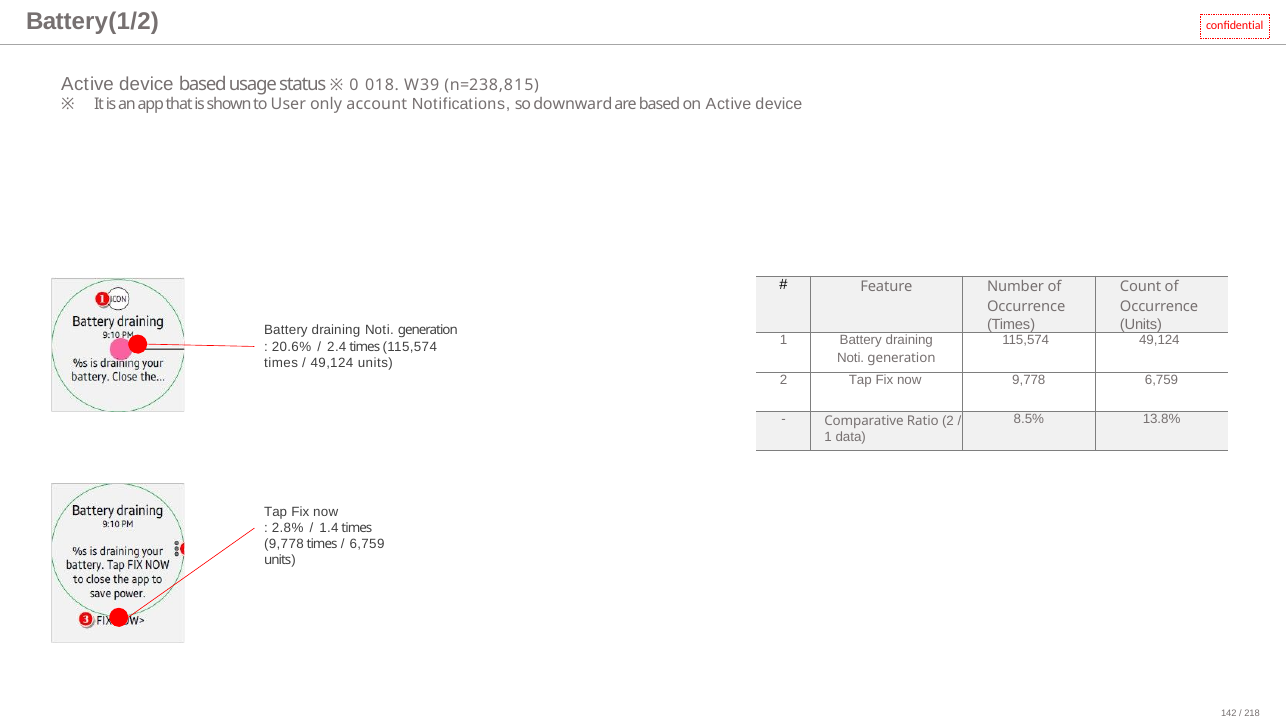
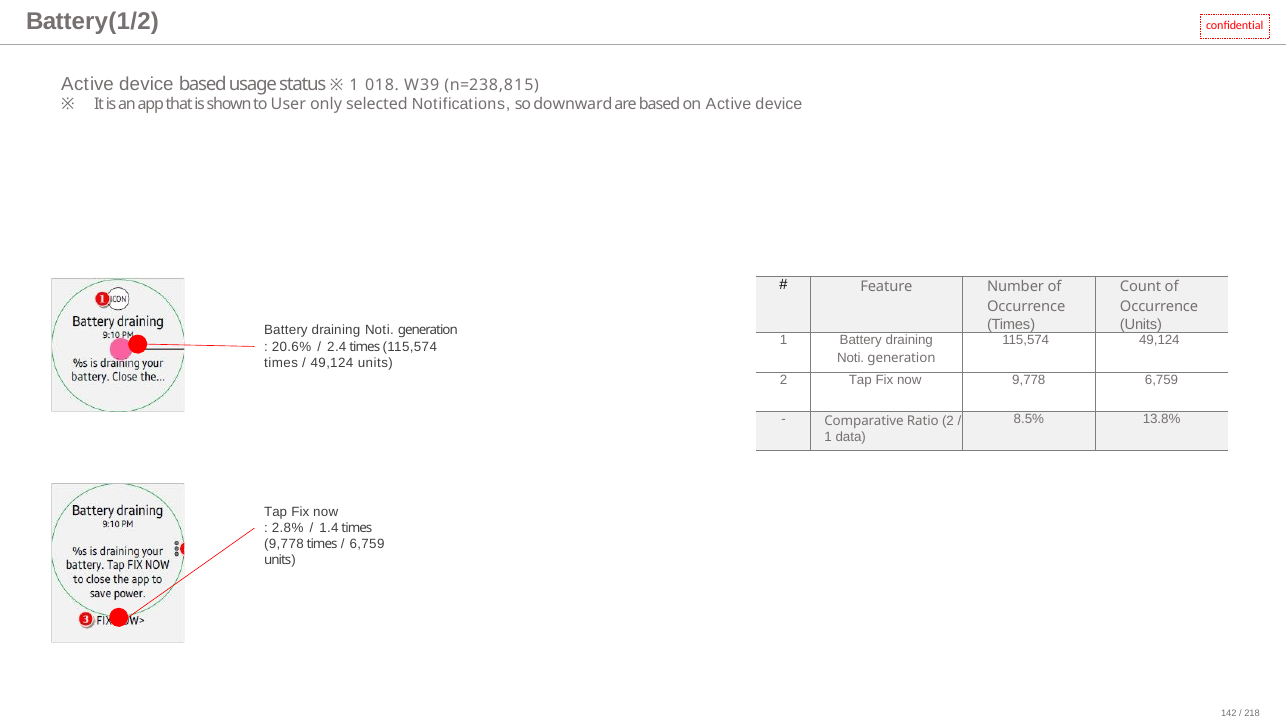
0: 0 -> 1 (354, 85)
account: account -> selected (377, 105)
